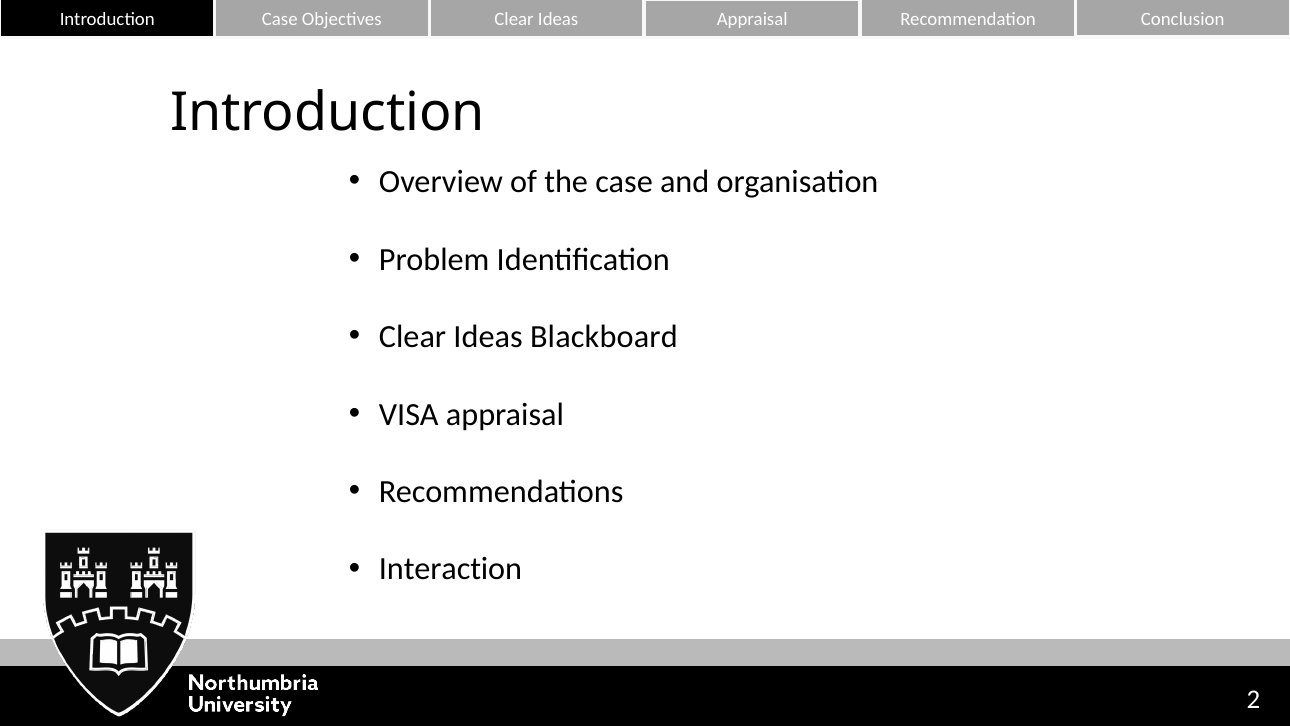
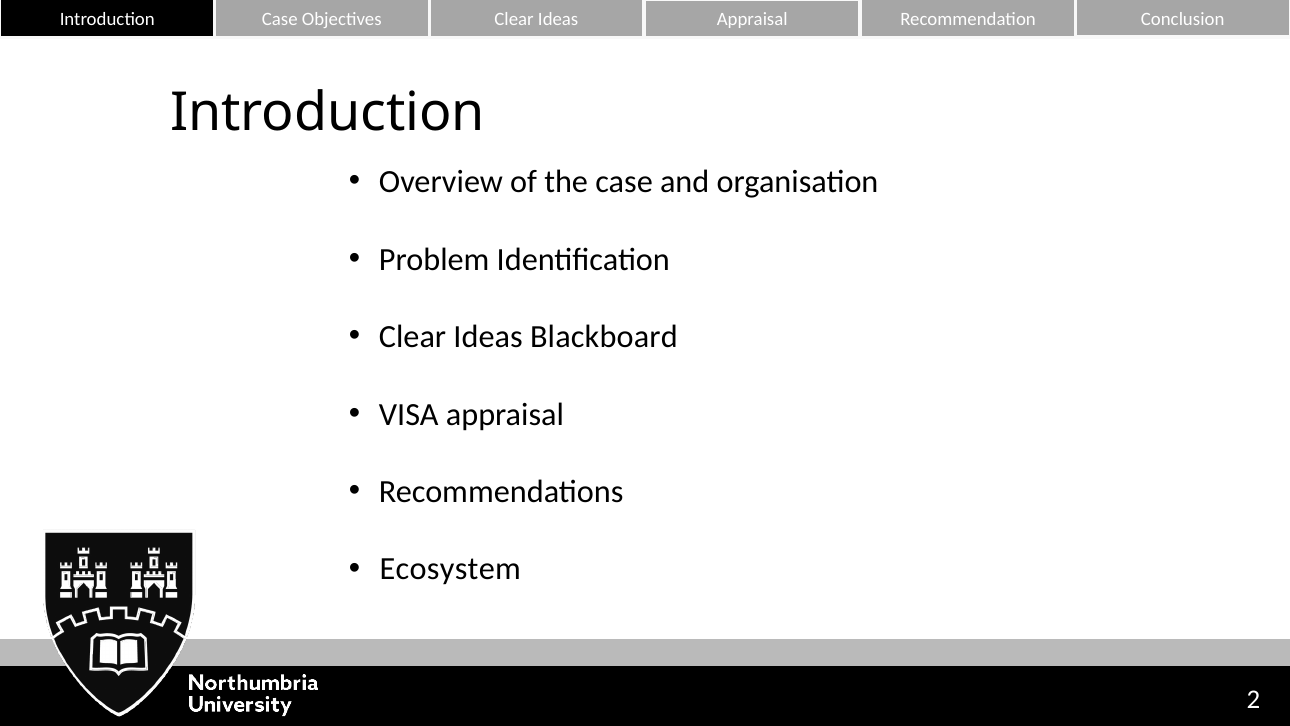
Interaction: Interaction -> Ecosystem (450, 569)
